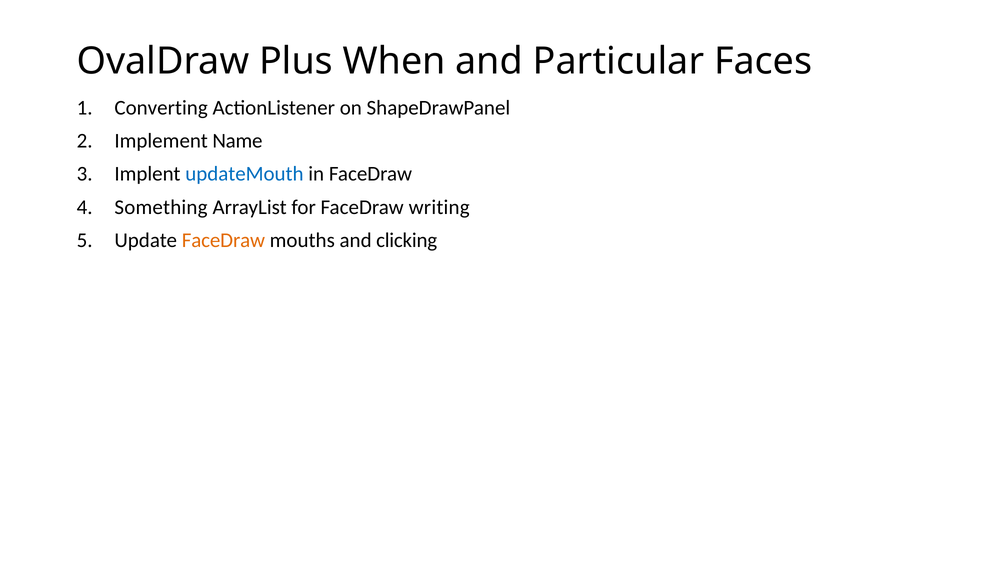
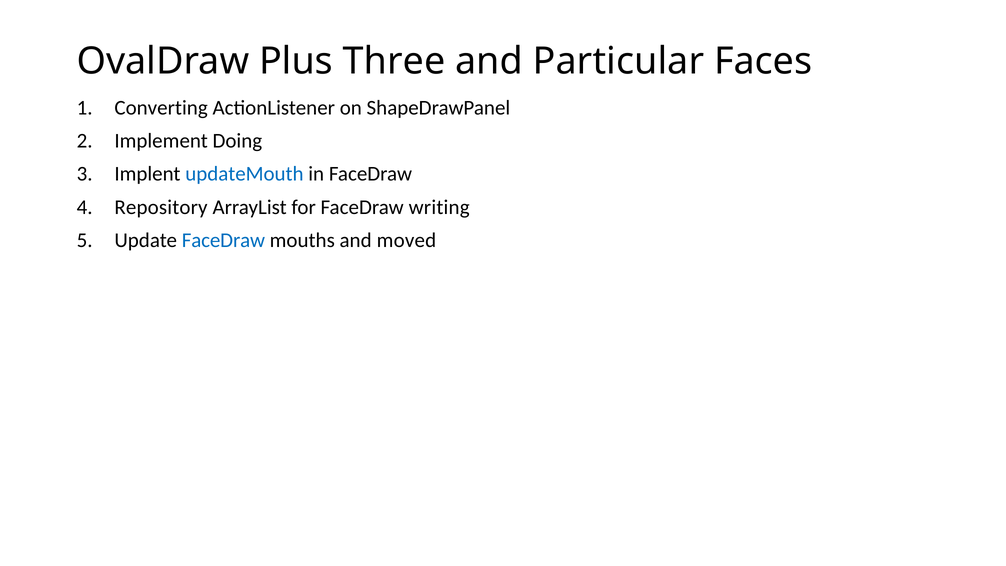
When: When -> Three (394, 61)
Name: Name -> Doing (237, 141)
Something: Something -> Repository (161, 207)
FaceDraw colour: orange -> blue (223, 240)
clicking: clicking -> moved (406, 240)
